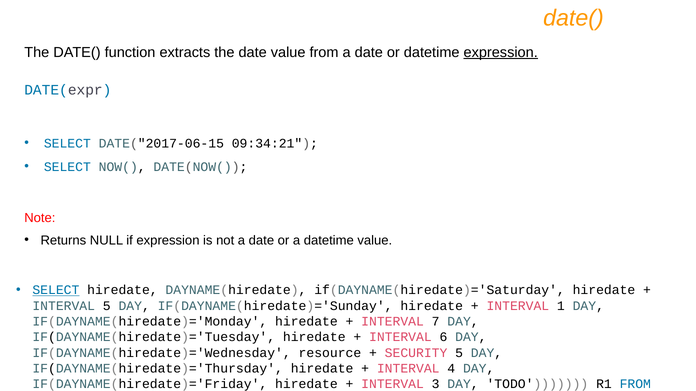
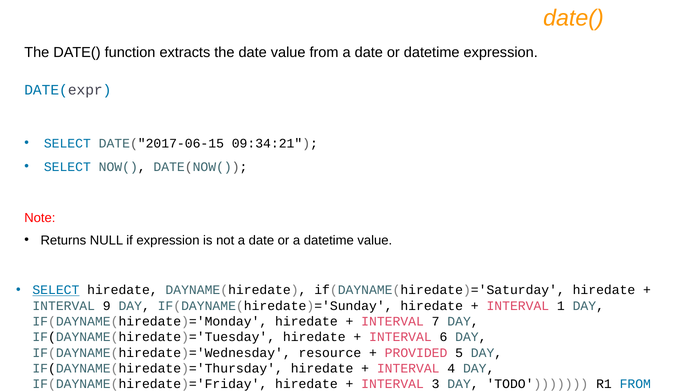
expression underline: present -> none (501, 52)
INTERVAL 5: 5 -> 9 (107, 306)
SECURITY: SECURITY -> PROVIDED (416, 353)
